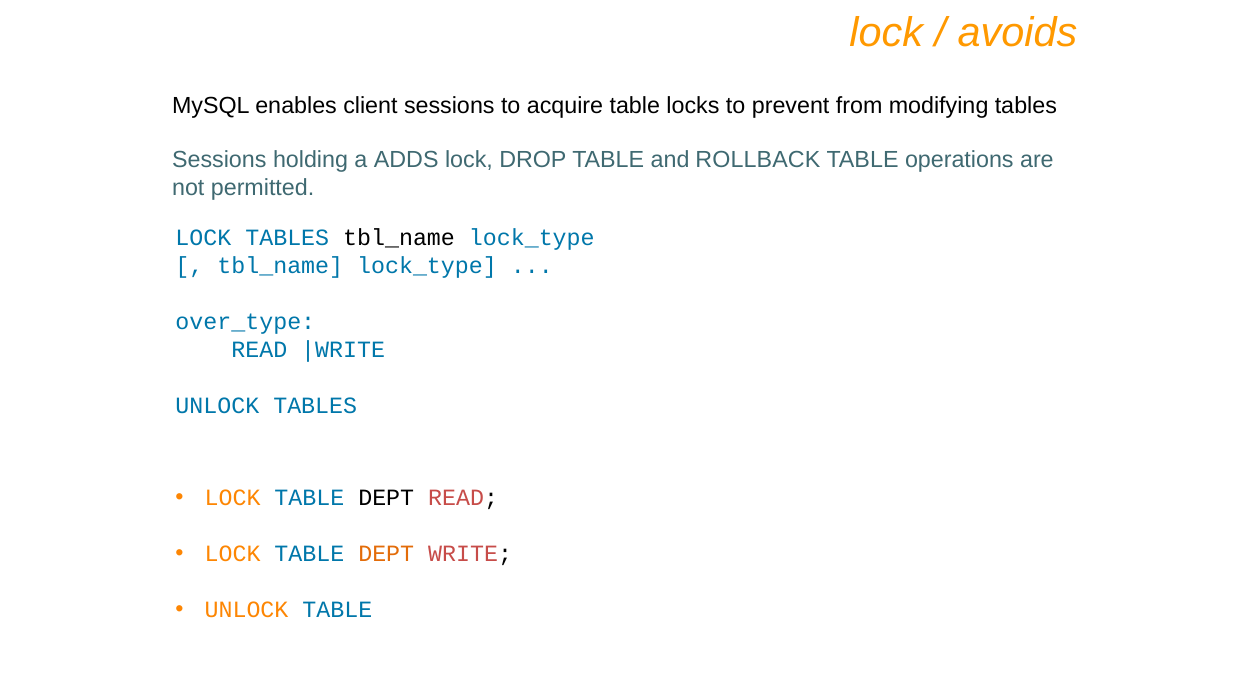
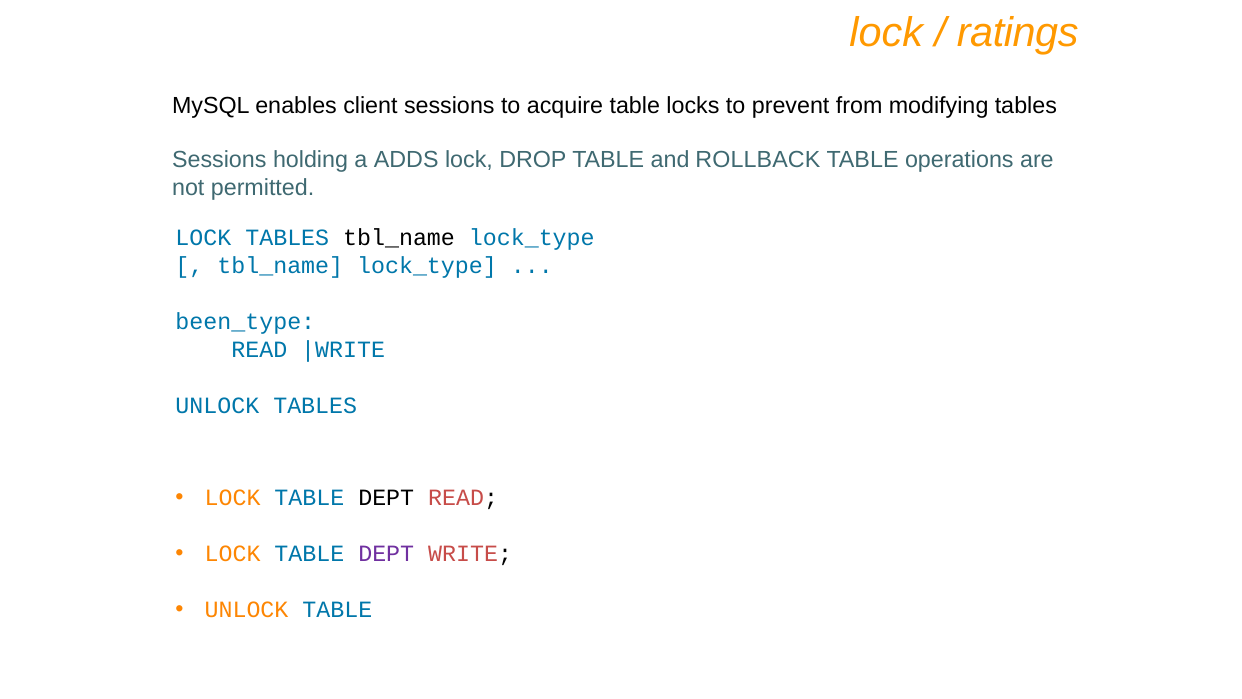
avoids: avoids -> ratings (1018, 32)
over_type: over_type -> been_type (245, 321)
DEPT colour: orange -> purple (386, 554)
